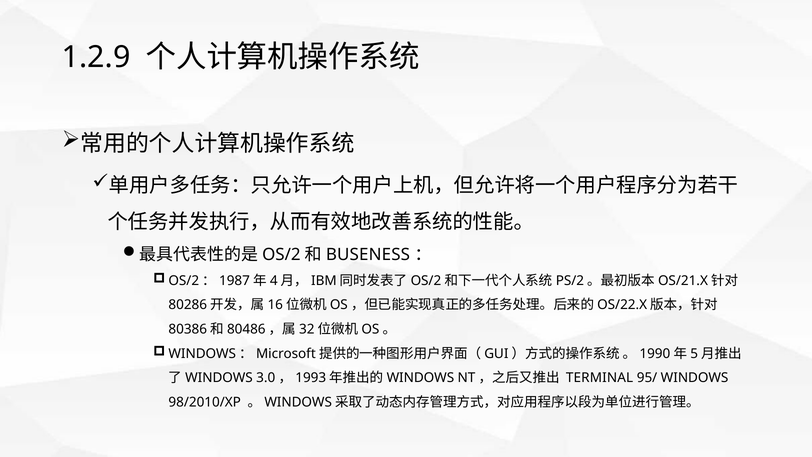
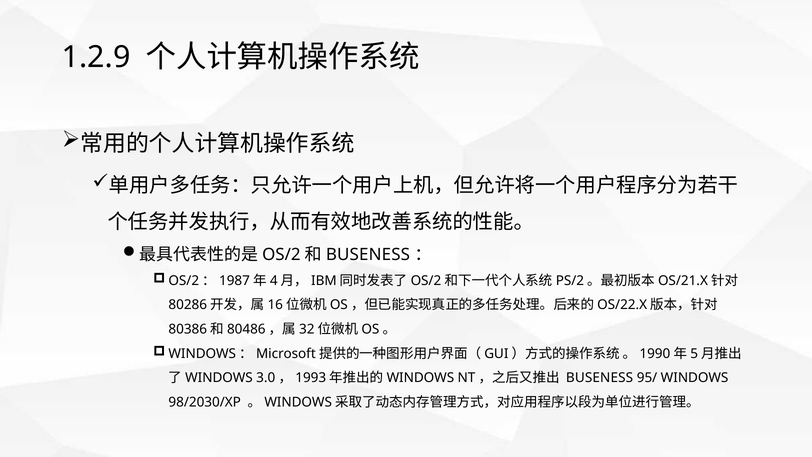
TERMINAL: TERMINAL -> BUSENESS (600, 378)
98/2010/XP: 98/2010/XP -> 98/2030/XP (205, 402)
